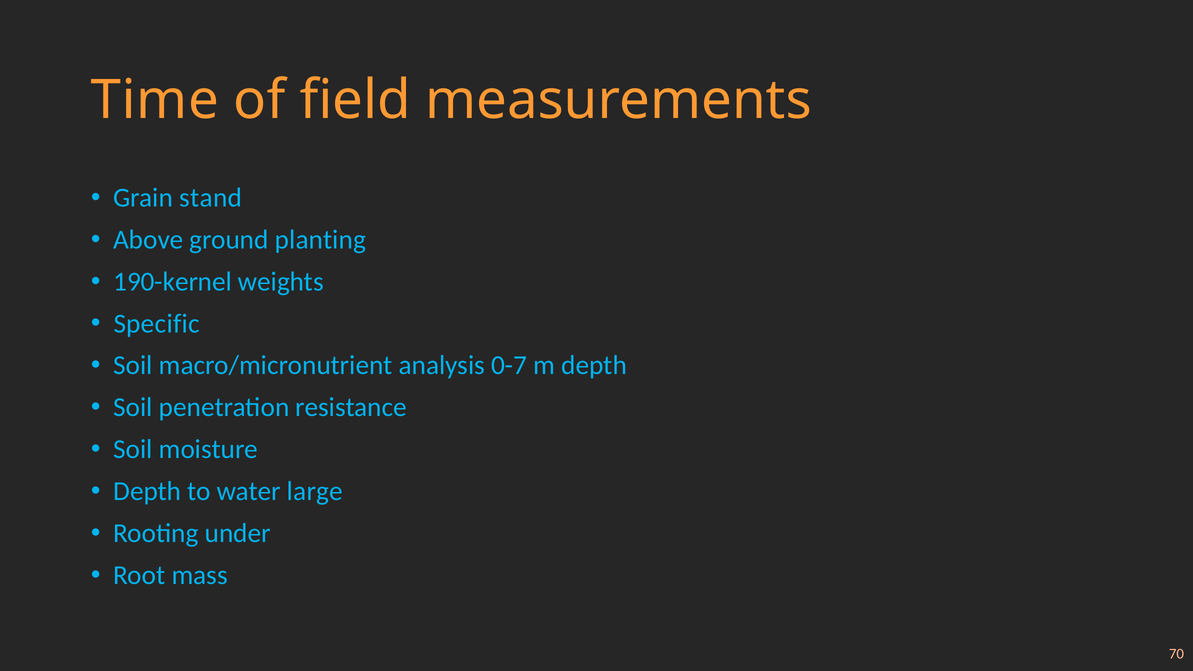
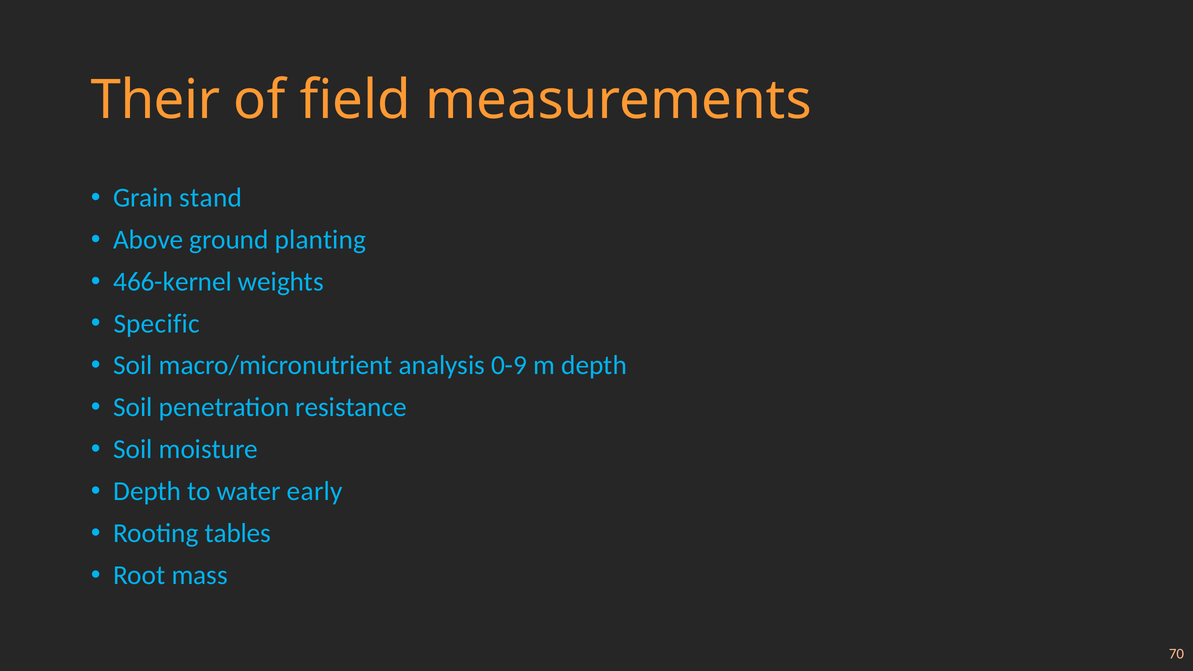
Time: Time -> Their (155, 100)
190-kernel: 190-kernel -> 466-kernel (173, 282)
0-7: 0-7 -> 0-9 (509, 366)
large: large -> early (315, 491)
under: under -> tables (238, 533)
